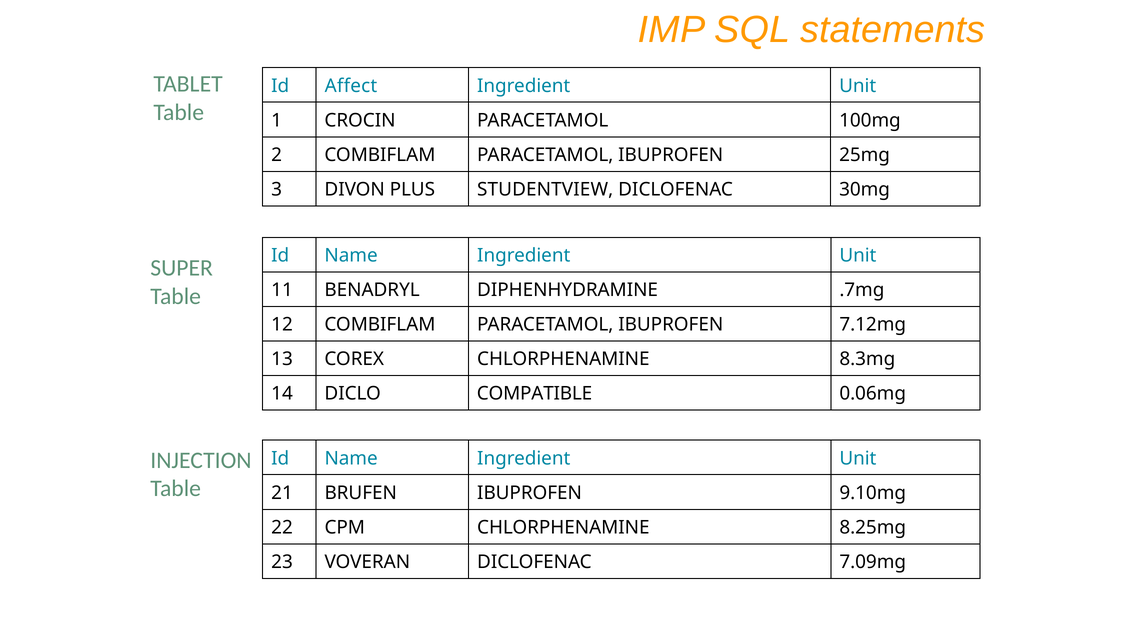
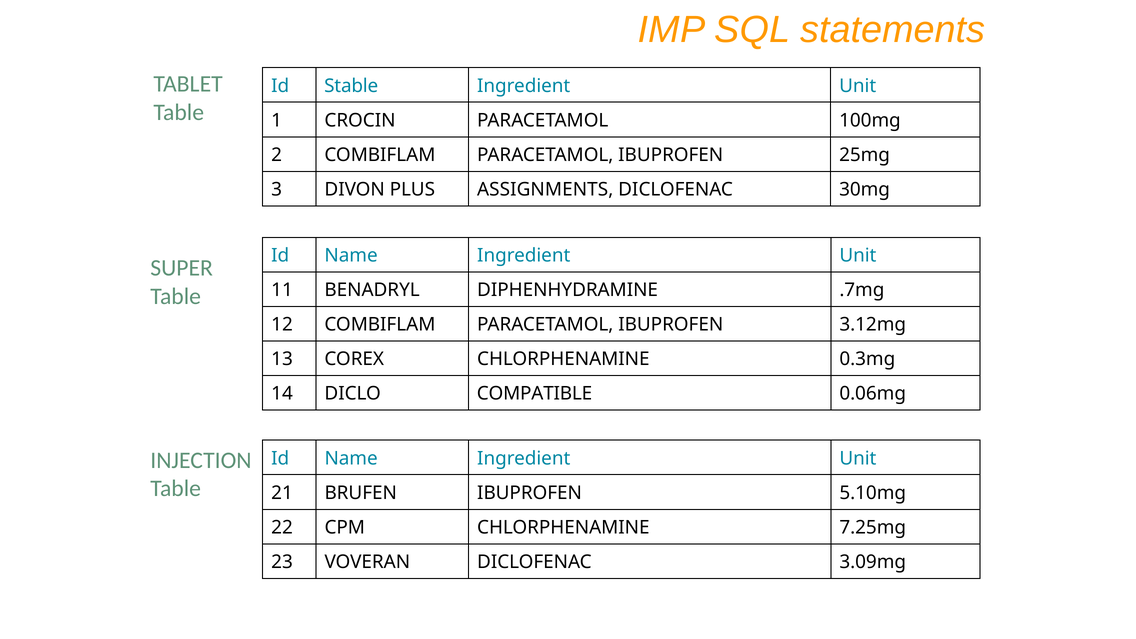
Affect: Affect -> Stable (351, 86)
STUDENTVIEW: STUDENTVIEW -> ASSIGNMENTS (545, 190)
7.12mg: 7.12mg -> 3.12mg (873, 325)
8.3mg: 8.3mg -> 0.3mg (867, 359)
9.10mg: 9.10mg -> 5.10mg (873, 493)
8.25mg: 8.25mg -> 7.25mg (873, 527)
7.09mg: 7.09mg -> 3.09mg (873, 562)
